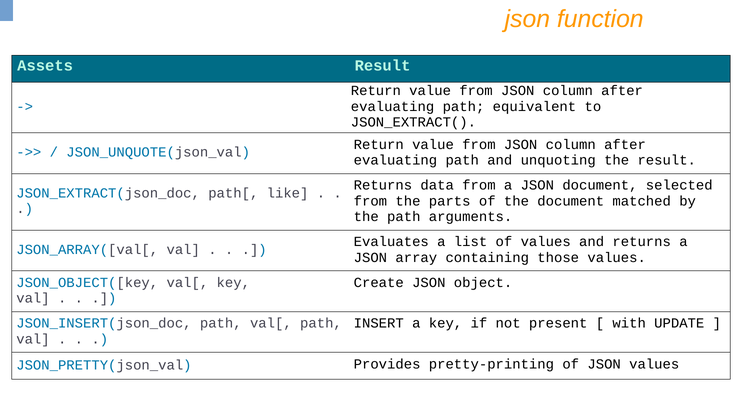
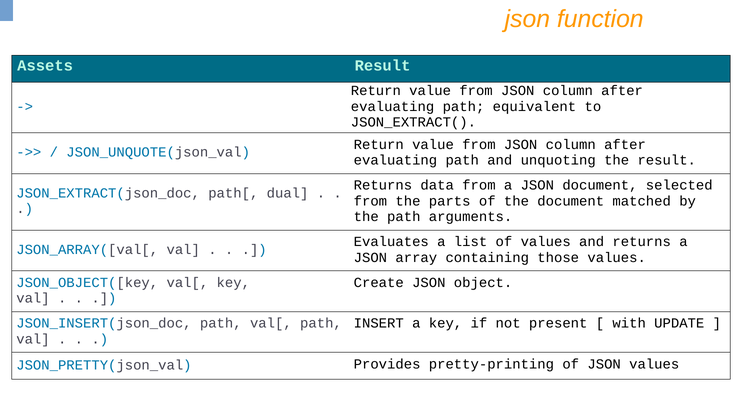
like: like -> dual (288, 193)
